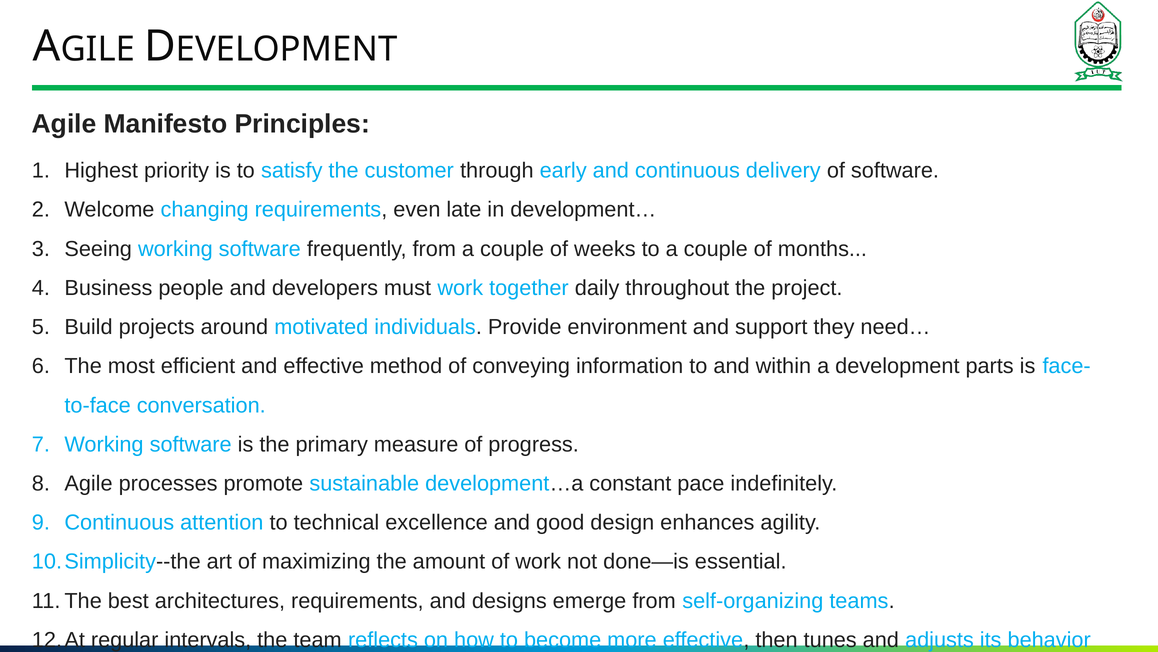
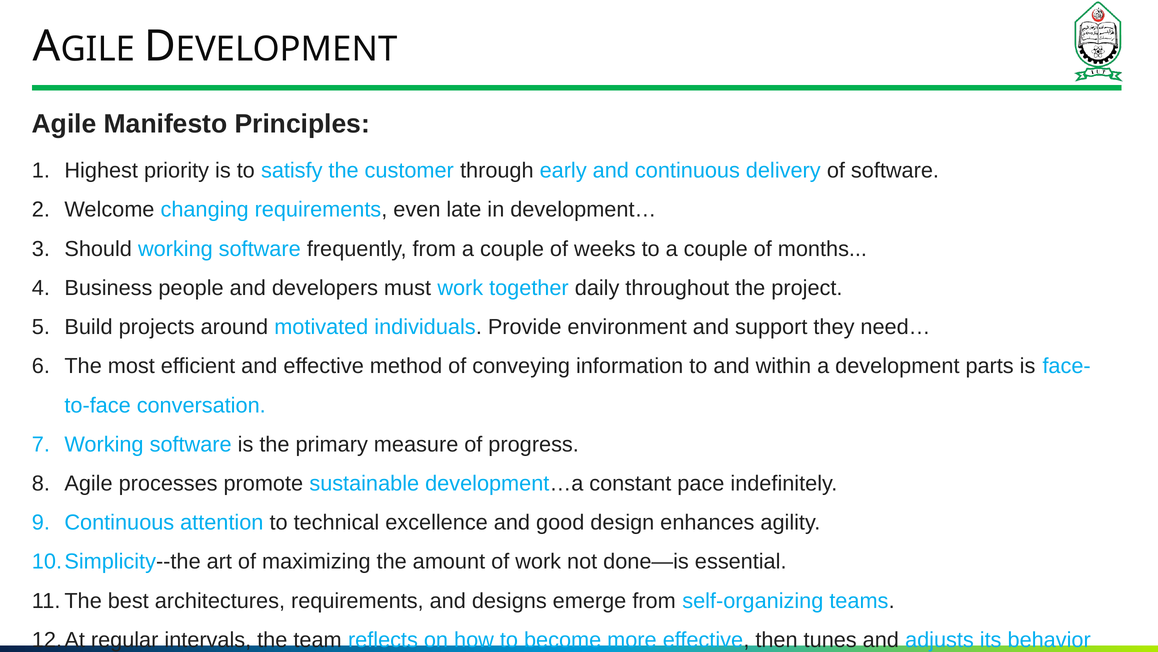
Seeing: Seeing -> Should (98, 249)
